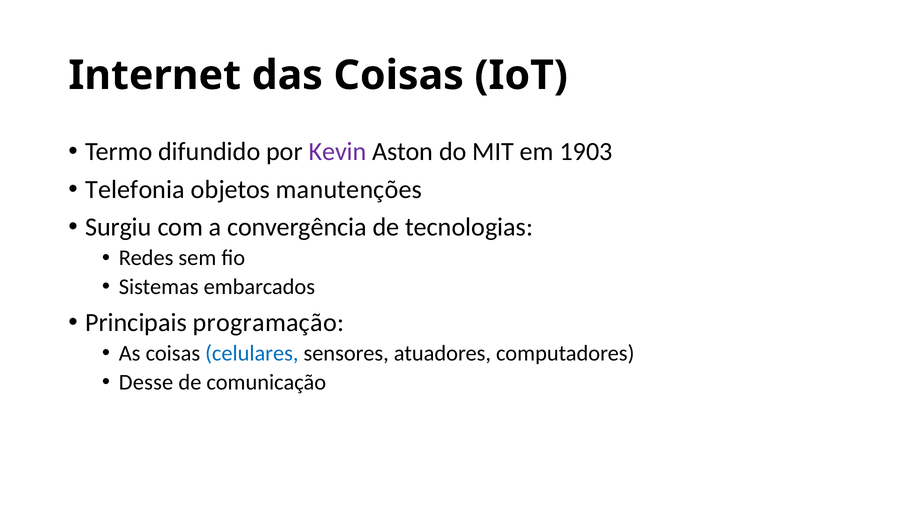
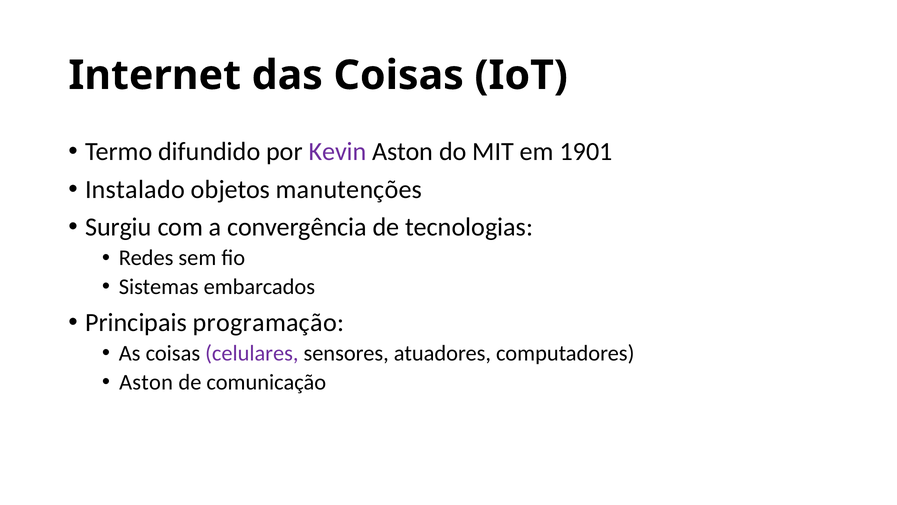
1903: 1903 -> 1901 (586, 152)
Telefonia: Telefonia -> Instalado (135, 189)
celulares colour: blue -> purple (252, 353)
Desse: Desse -> Aston (146, 382)
